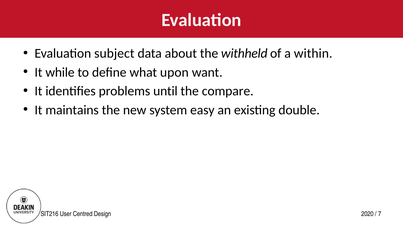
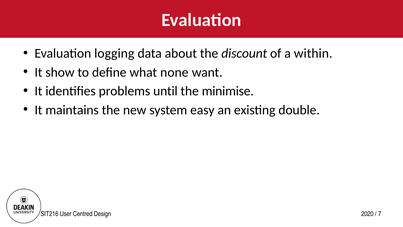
subject: subject -> logging (114, 53)
withheld: withheld -> discount (244, 53)
while: while -> show (60, 72)
upon: upon -> none (174, 72)
compare: compare -> minimise (228, 91)
